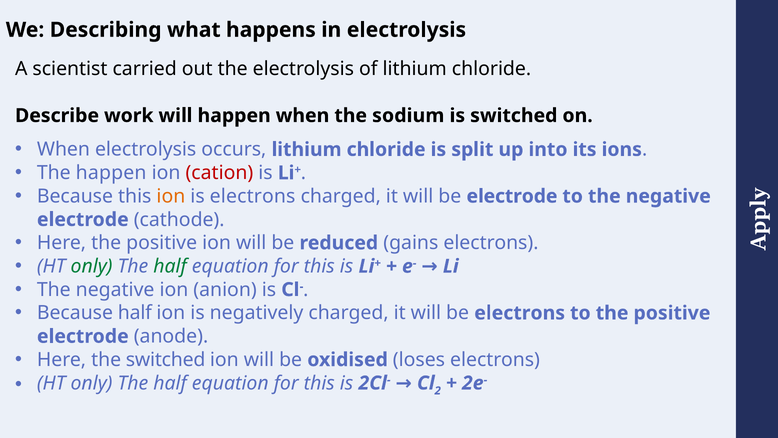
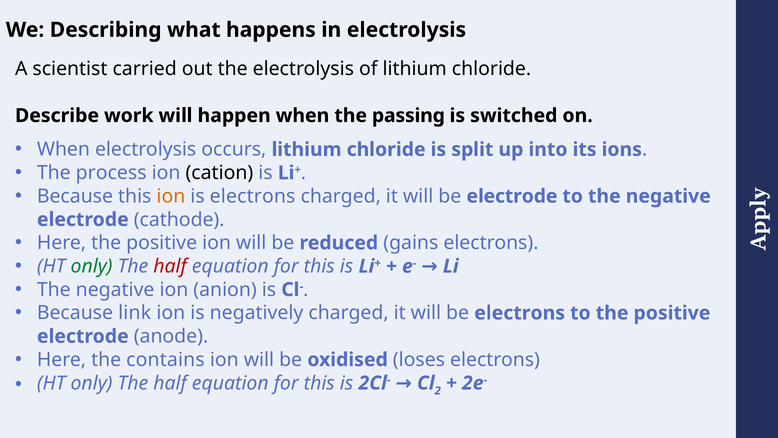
sodium: sodium -> passing (408, 116)
The happen: happen -> process (111, 173)
cation colour: red -> black (219, 173)
half colour: green -> red (170, 266)
Because half: half -> link (135, 313)
the switched: switched -> contains (165, 359)
